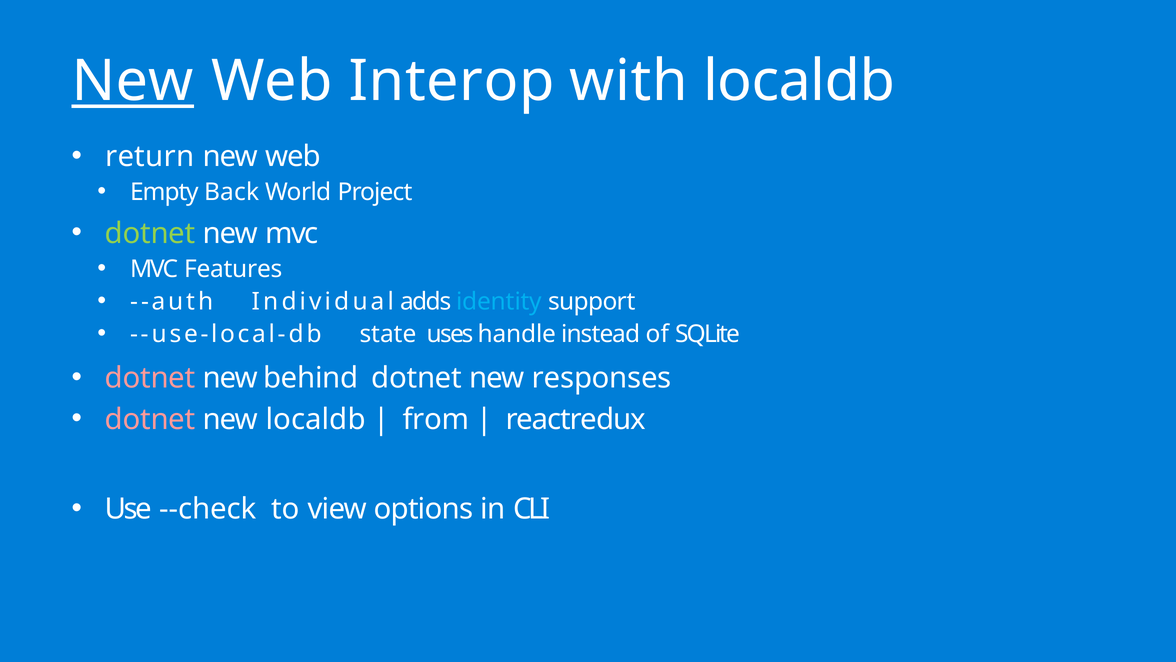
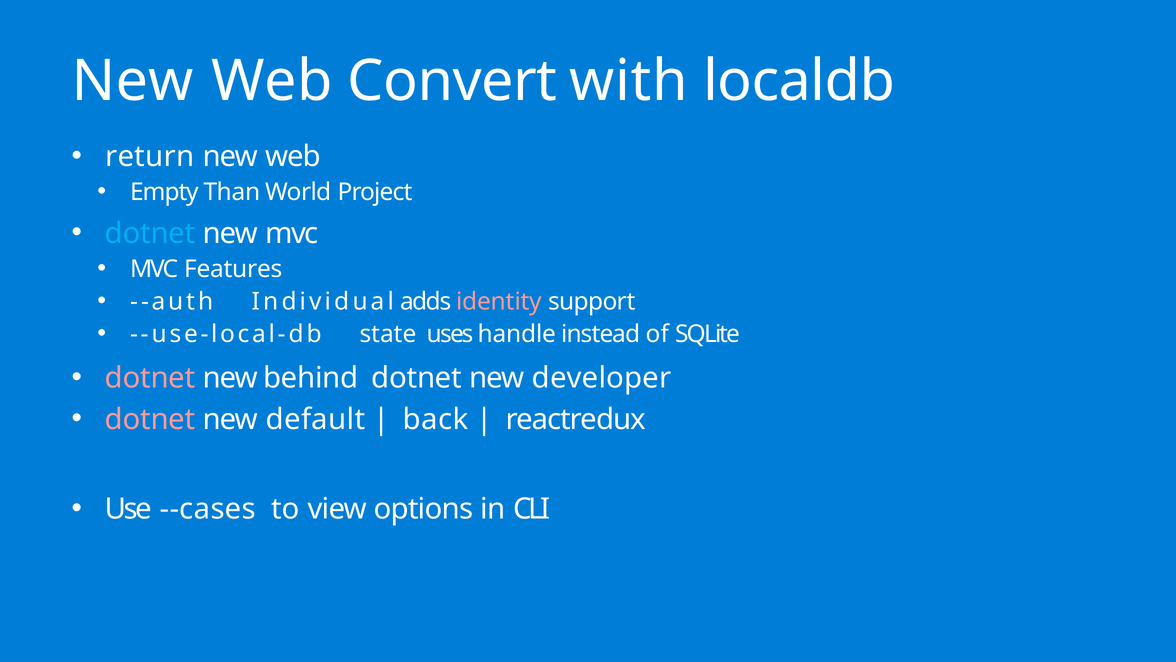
New underline: present -> none (133, 81)
Interop: Interop -> Convert (452, 81)
Back: Back -> Than (232, 192)
dotnet colour: light green -> light blue (150, 233)
identity colour: light blue -> pink (499, 301)
responses: responses -> developer (602, 378)
new localdb: localdb -> default (316, 419)
from: from -> back (436, 419)
--check: --check -> --cases (208, 509)
